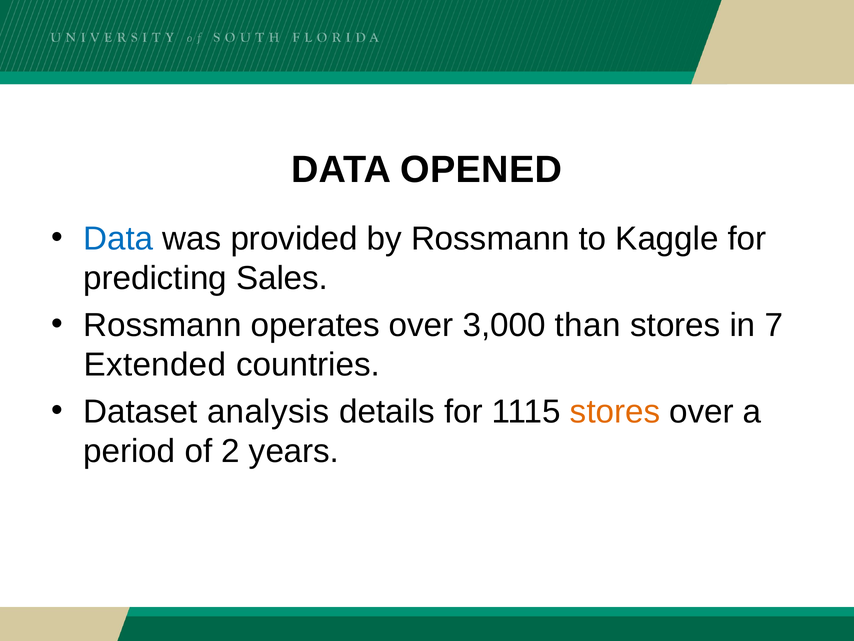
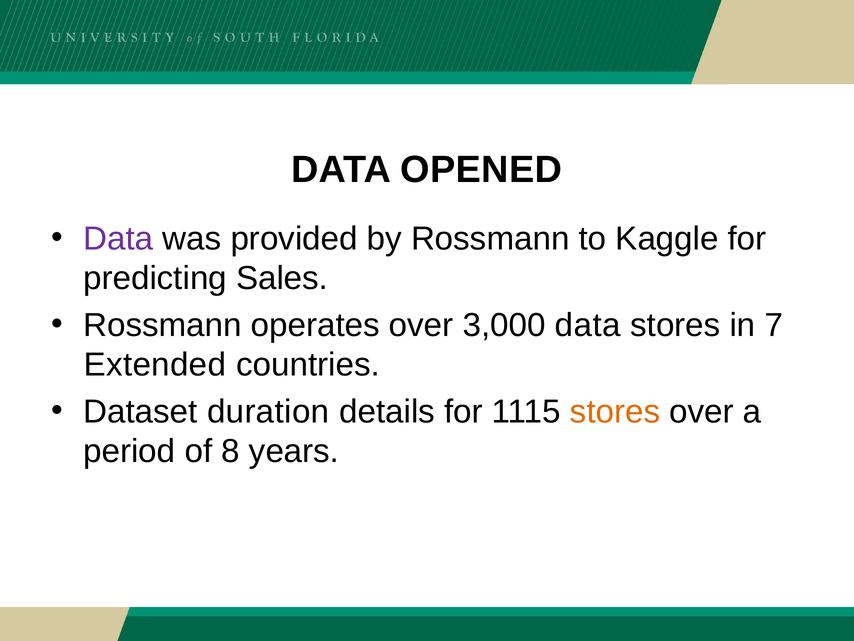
Data colour: blue -> purple (118, 238)
3,000 than: than -> data (588, 325)
analysis: analysis -> duration (268, 411)
2: 2 -> 8 (231, 451)
